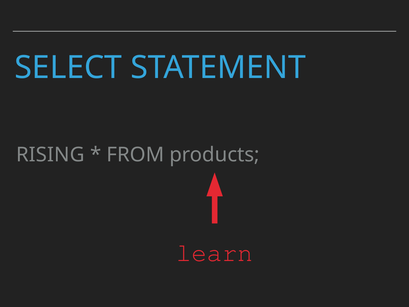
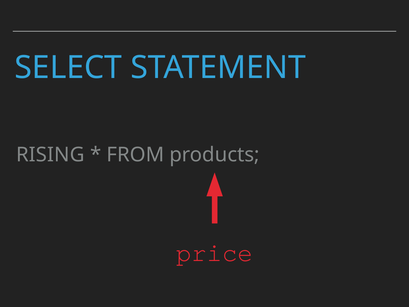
learn: learn -> price (215, 252)
